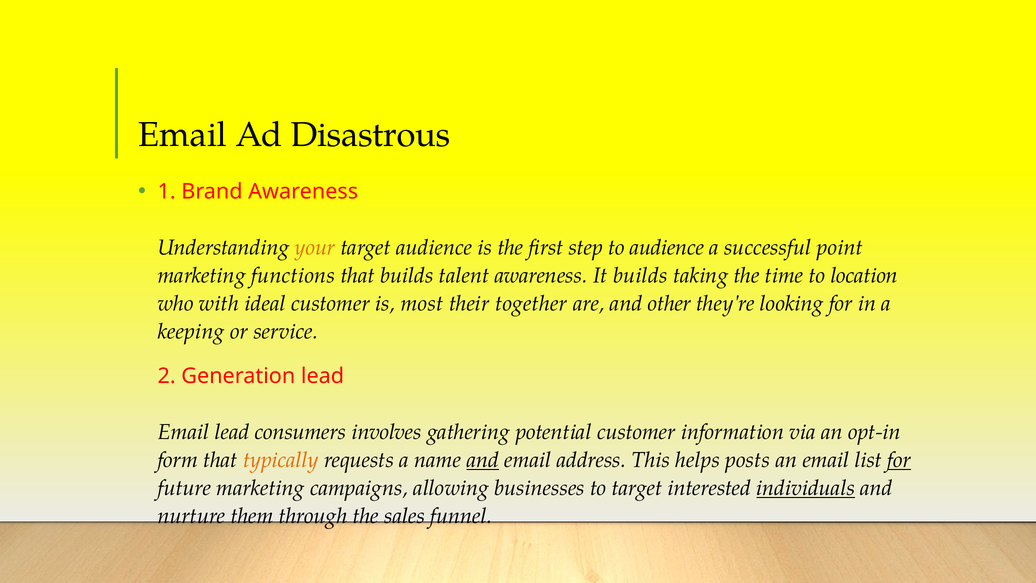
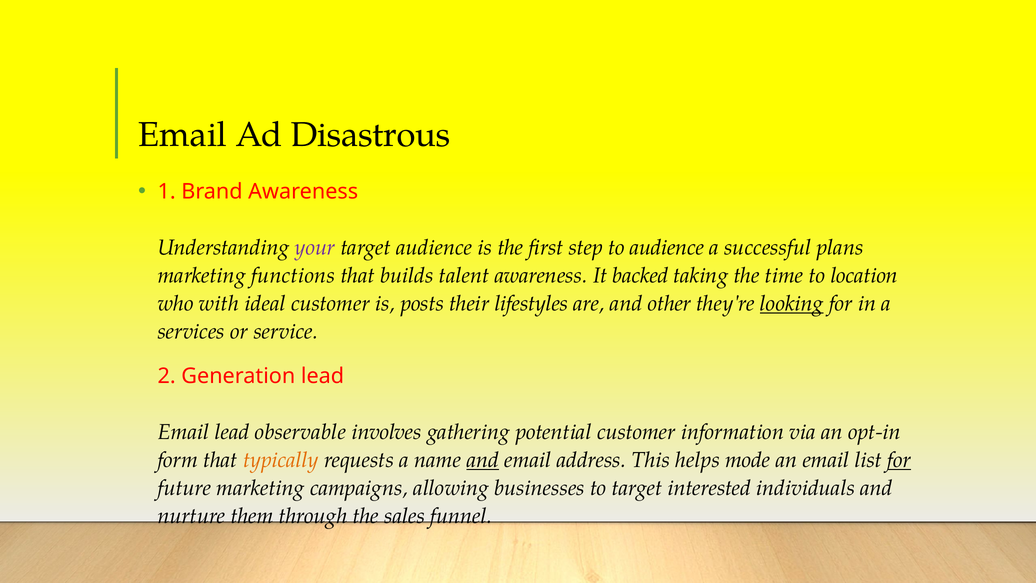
your colour: orange -> purple (315, 248)
point: point -> plans (840, 248)
It builds: builds -> backed (641, 276)
most: most -> posts (422, 304)
together: together -> lifestyles (531, 304)
looking underline: none -> present (792, 304)
keeping: keeping -> services (191, 331)
consumers: consumers -> observable (300, 432)
posts: posts -> mode (748, 460)
individuals underline: present -> none (806, 488)
